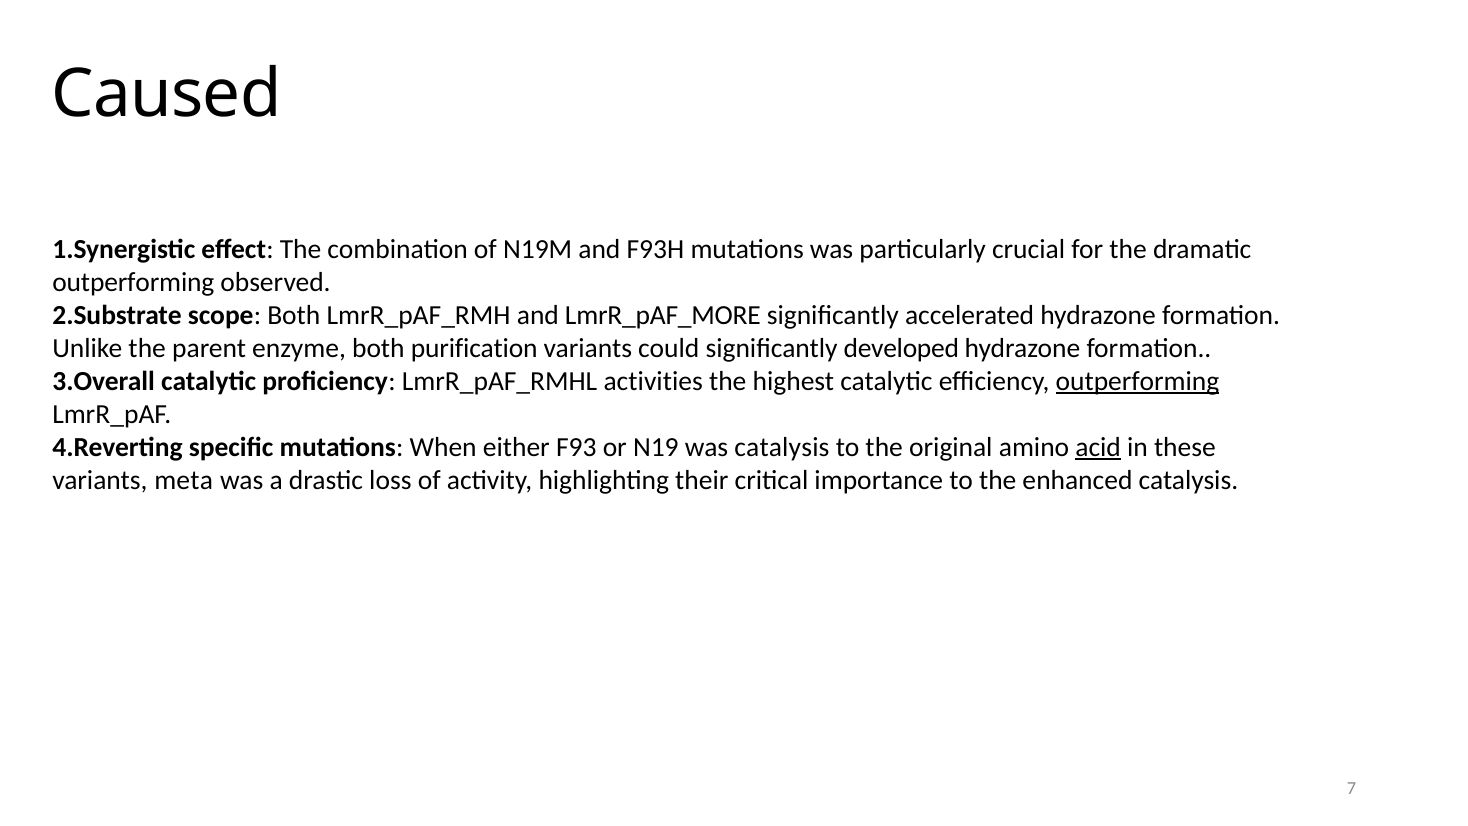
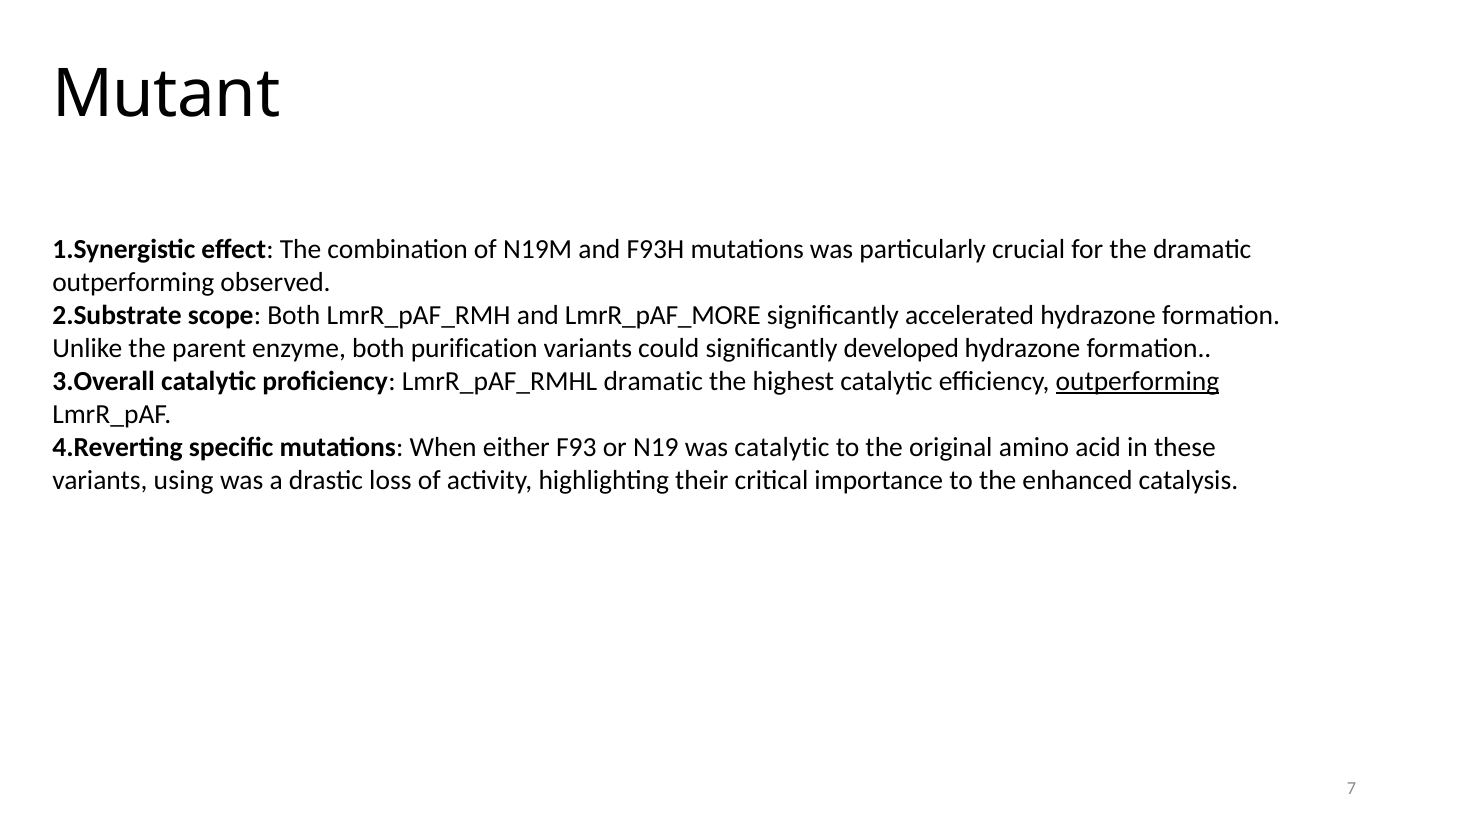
Caused: Caused -> Mutant (166, 95)
LmrR_pAF_RMHL activities: activities -> dramatic (653, 381)
was catalysis: catalysis -> catalytic (782, 447)
acid underline: present -> none (1098, 447)
meta: meta -> using (184, 480)
